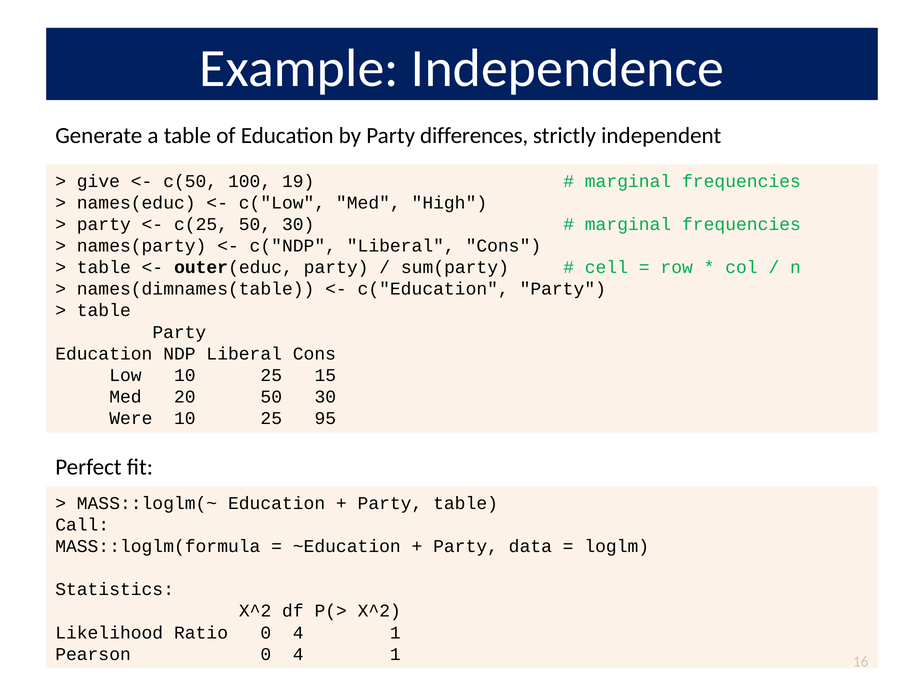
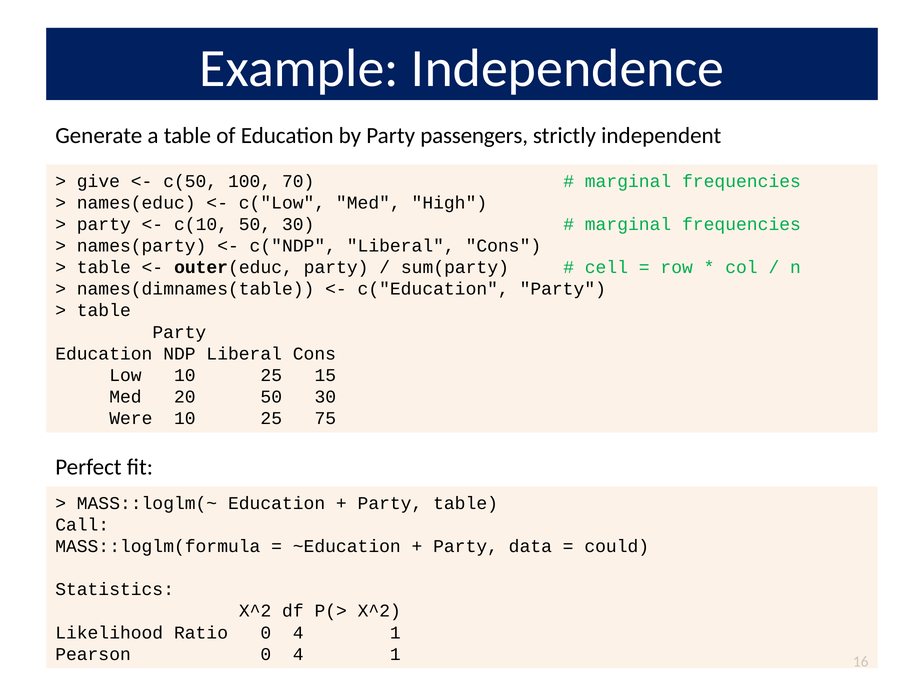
differences: differences -> passengers (474, 135)
19: 19 -> 70 (298, 181)
c(25: c(25 -> c(10 (201, 224)
95: 95 -> 75 (325, 418)
loglm: loglm -> could (617, 546)
